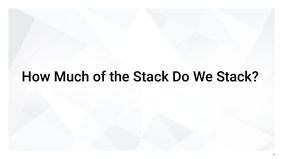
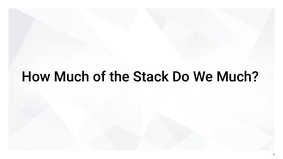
We Stack: Stack -> Much (238, 77)
